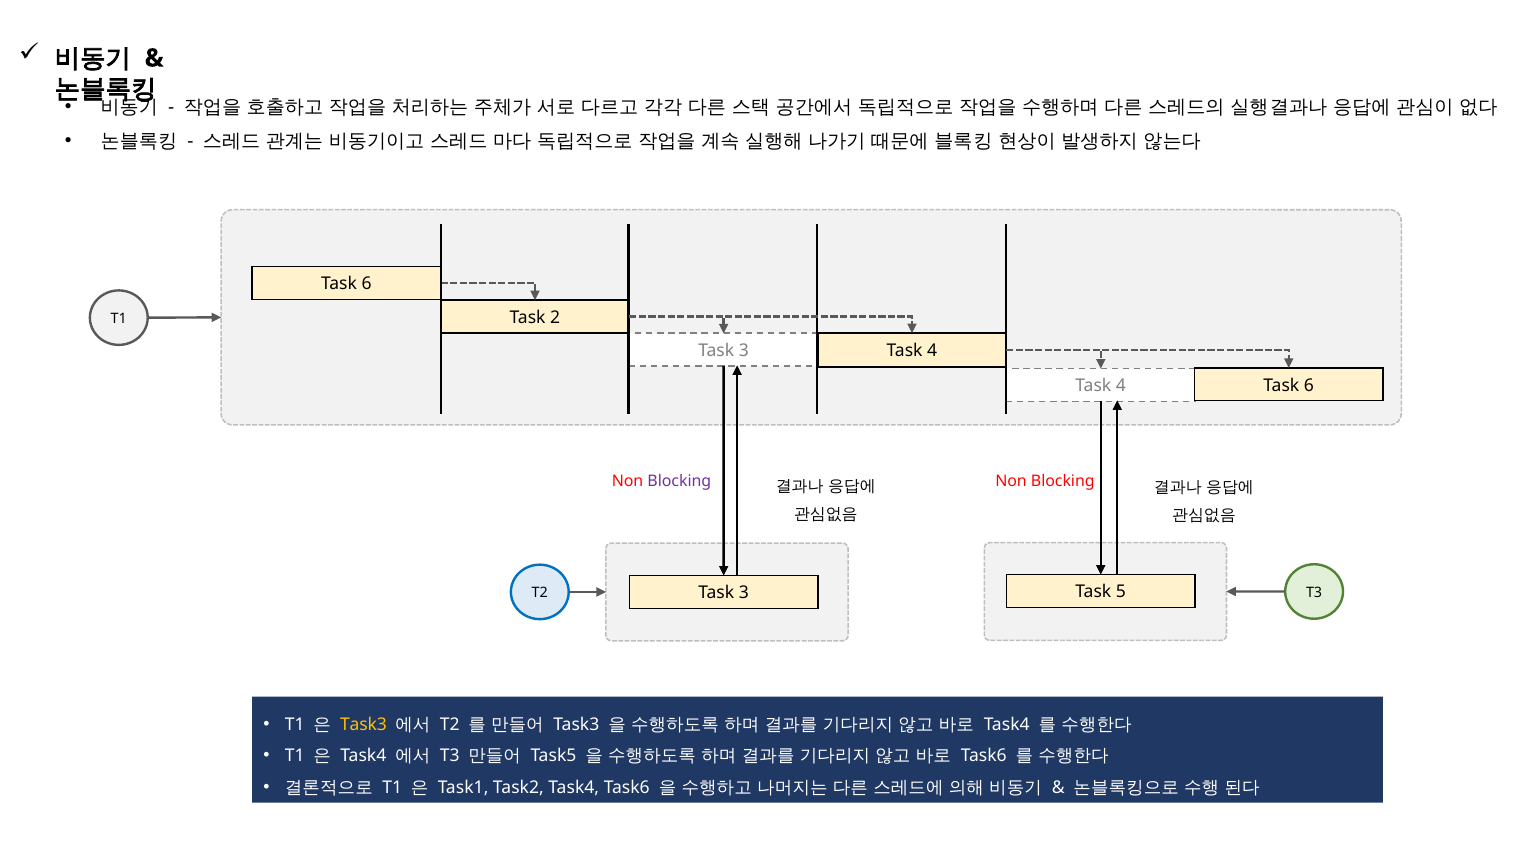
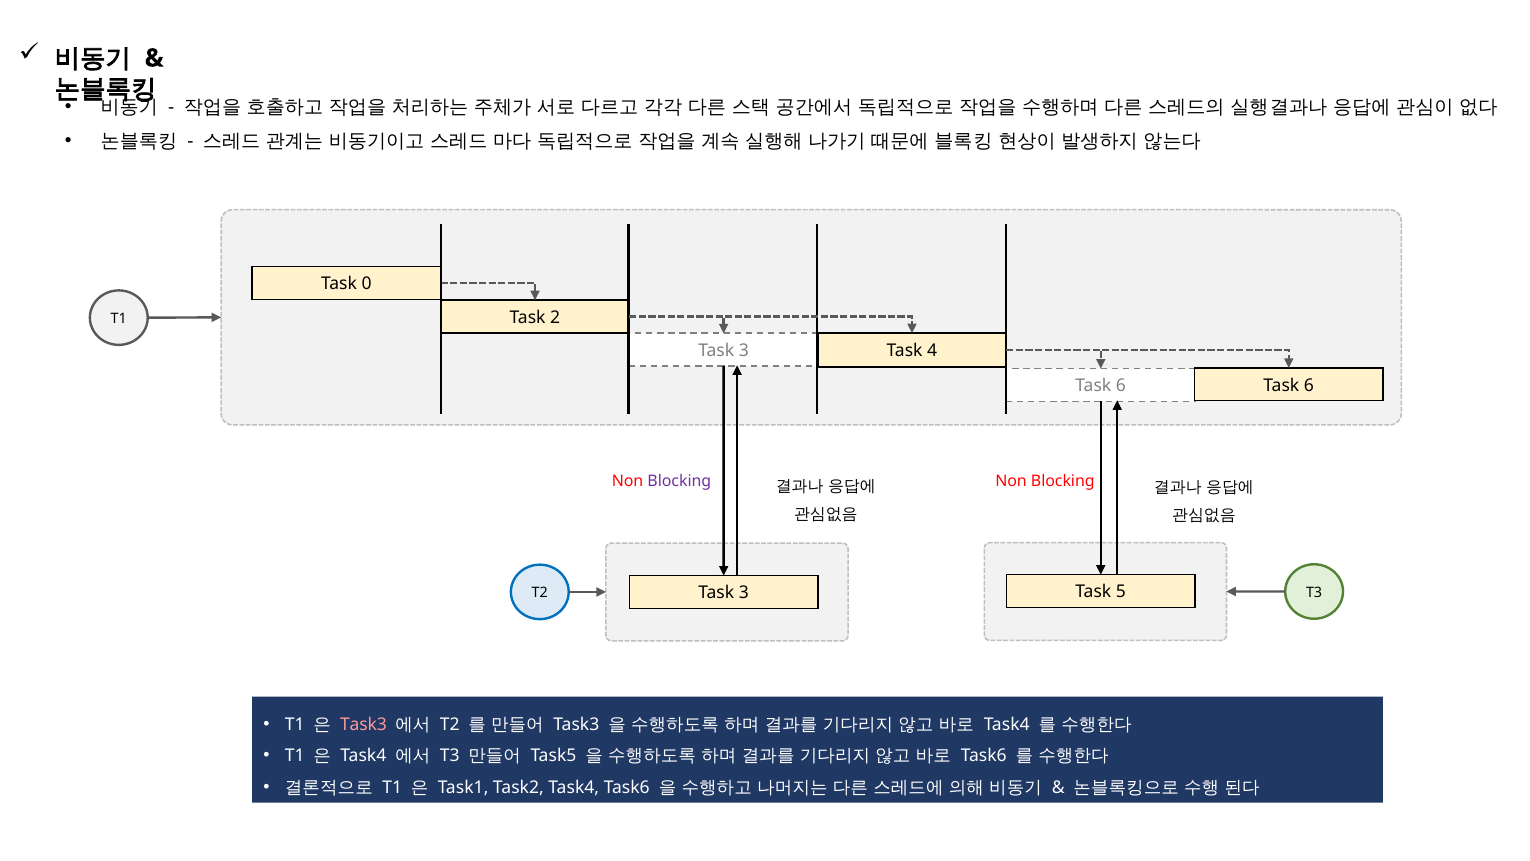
6: 6 -> 0 (367, 284)
4: 4 -> 6 (1121, 386)
Task3 colour: yellow -> pink (363, 724)
